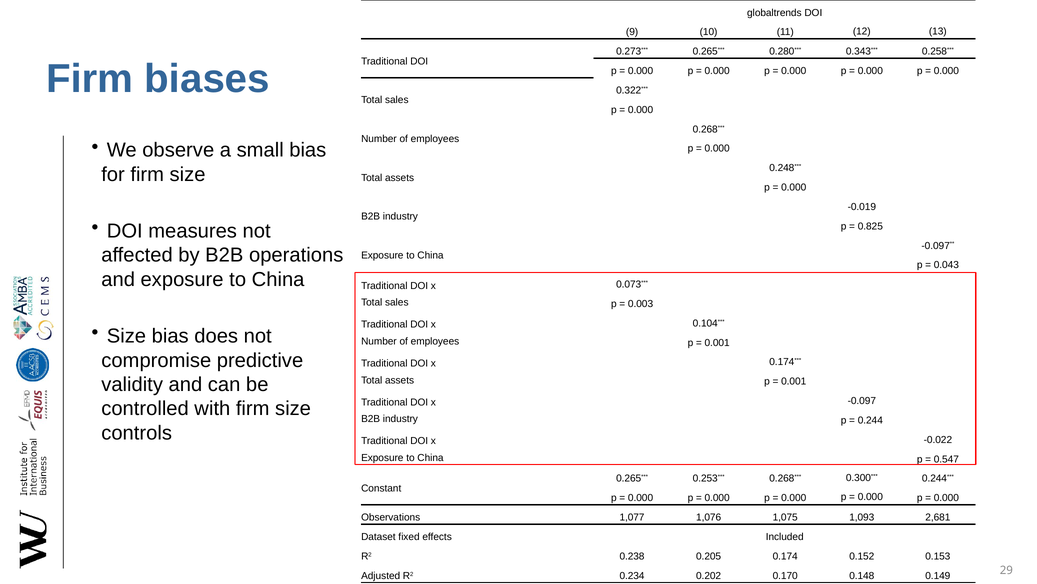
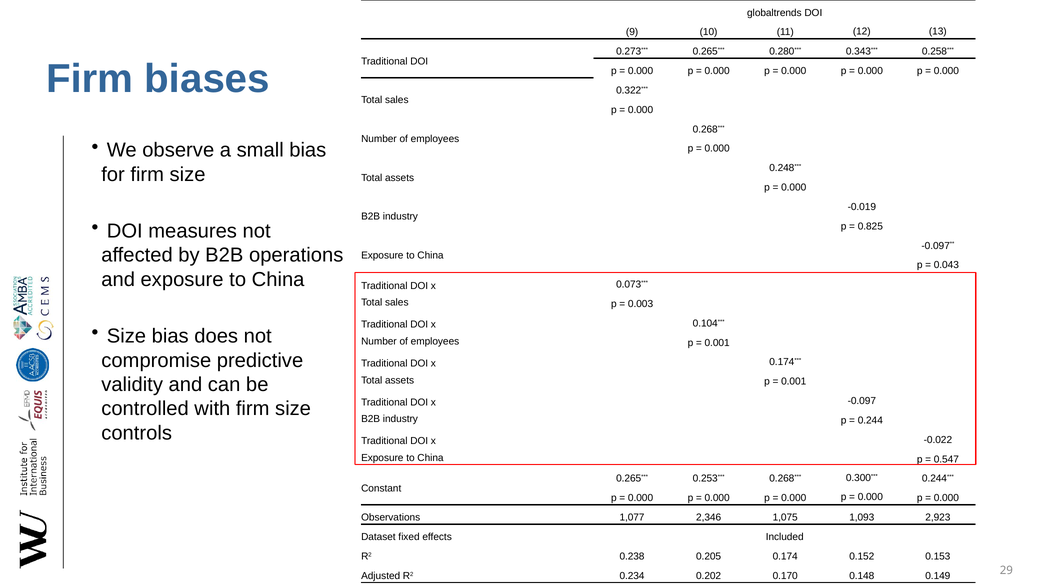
1,076: 1,076 -> 2,346 (709, 517)
2,681: 2,681 -> 2,923 (938, 517)
